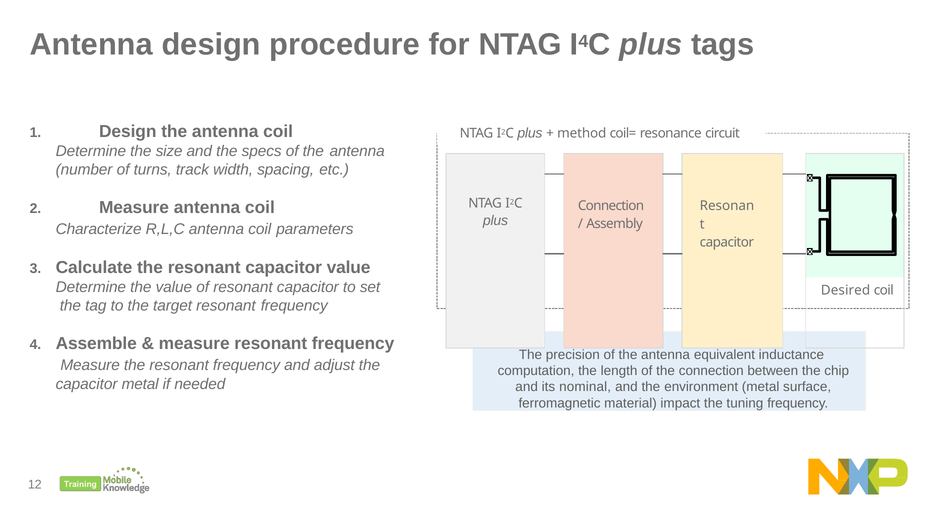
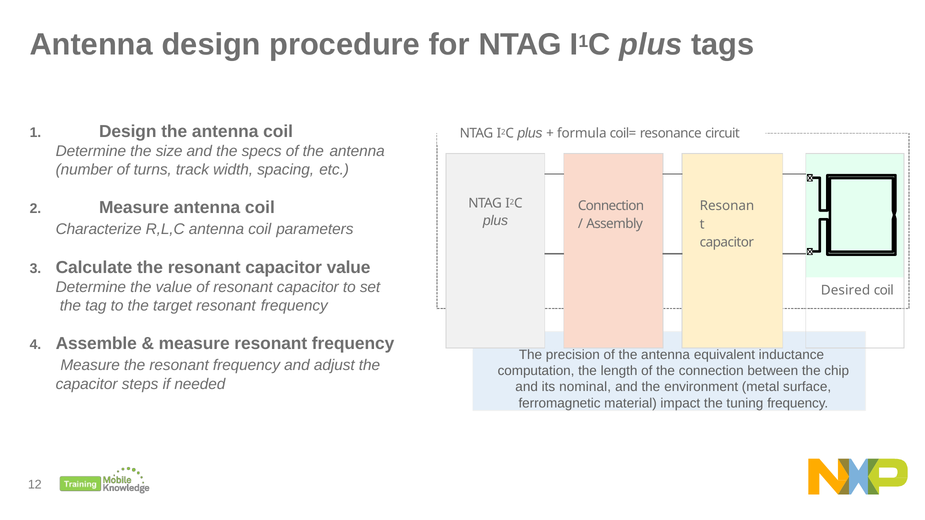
4: 4 -> 1 (583, 41)
method: method -> formula (582, 134)
capacitor metal: metal -> steps (140, 384)
